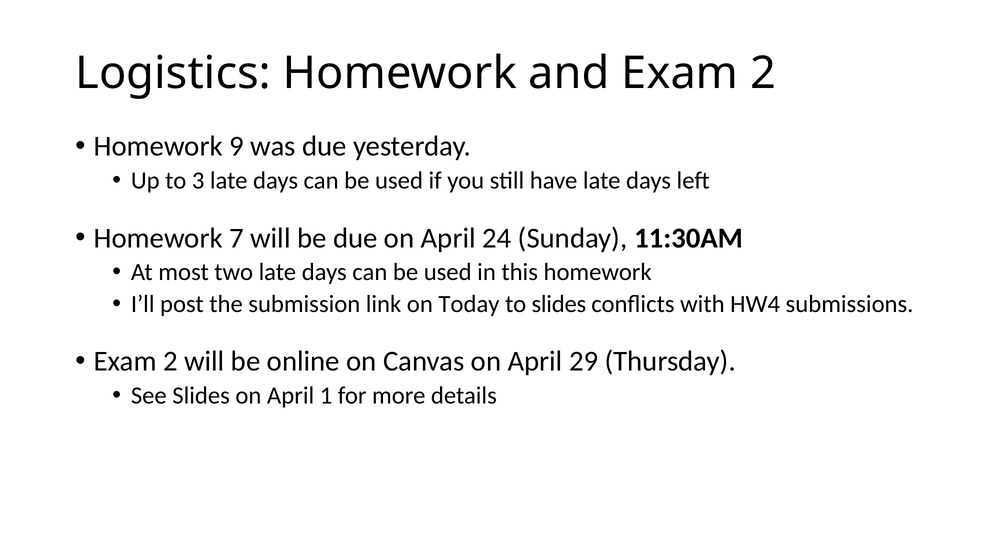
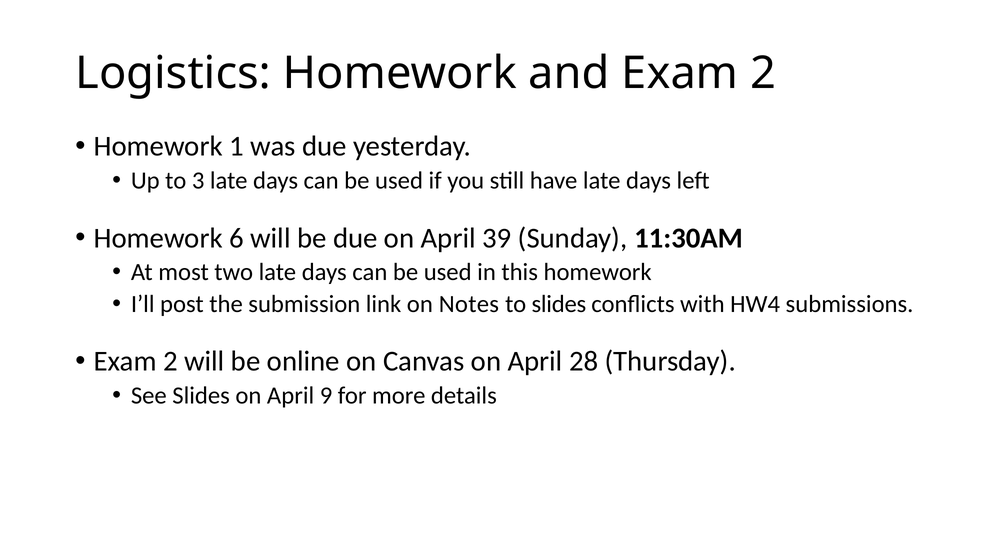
9: 9 -> 1 (237, 146)
7: 7 -> 6 (237, 238)
24: 24 -> 39 (497, 238)
Today: Today -> Notes (469, 304)
29: 29 -> 28 (584, 361)
1: 1 -> 9 (326, 395)
